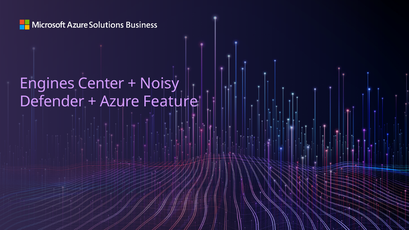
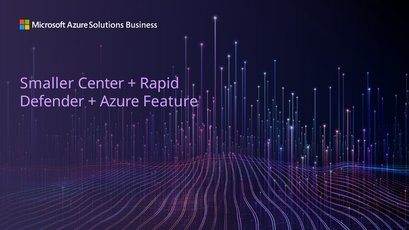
Engines: Engines -> Smaller (47, 84)
Noisy: Noisy -> Rapid (160, 84)
